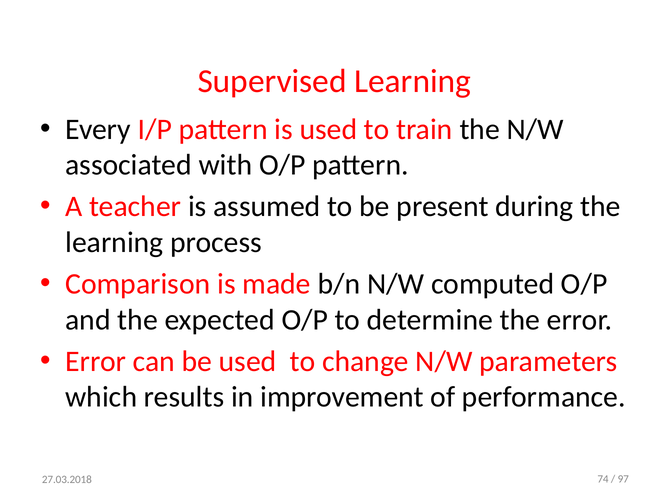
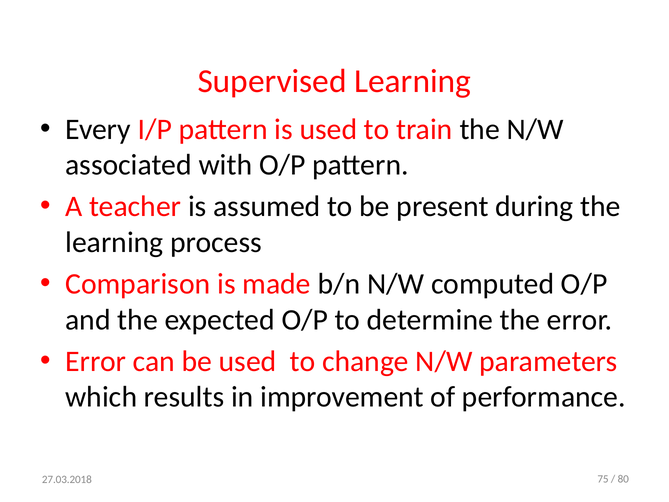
74: 74 -> 75 (603, 479)
97: 97 -> 80 (623, 479)
